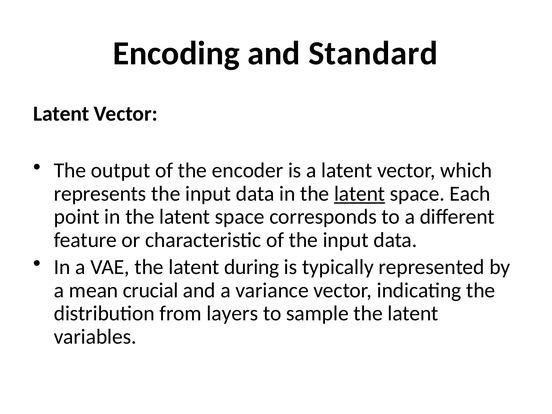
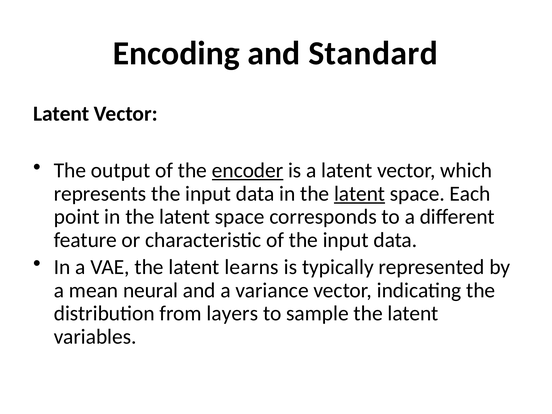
encoder underline: none -> present (248, 170)
during: during -> learns (252, 267)
crucial: crucial -> neural (151, 290)
